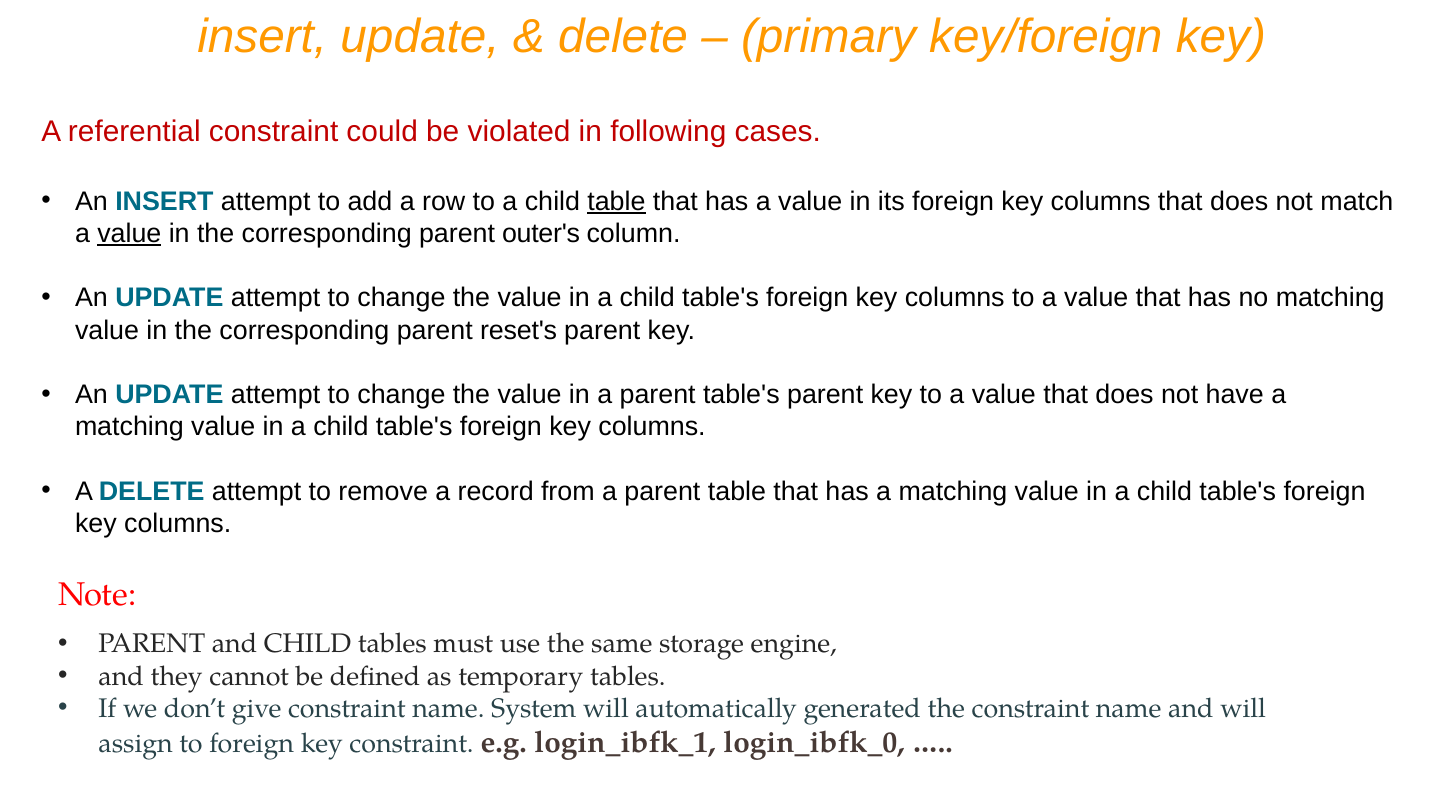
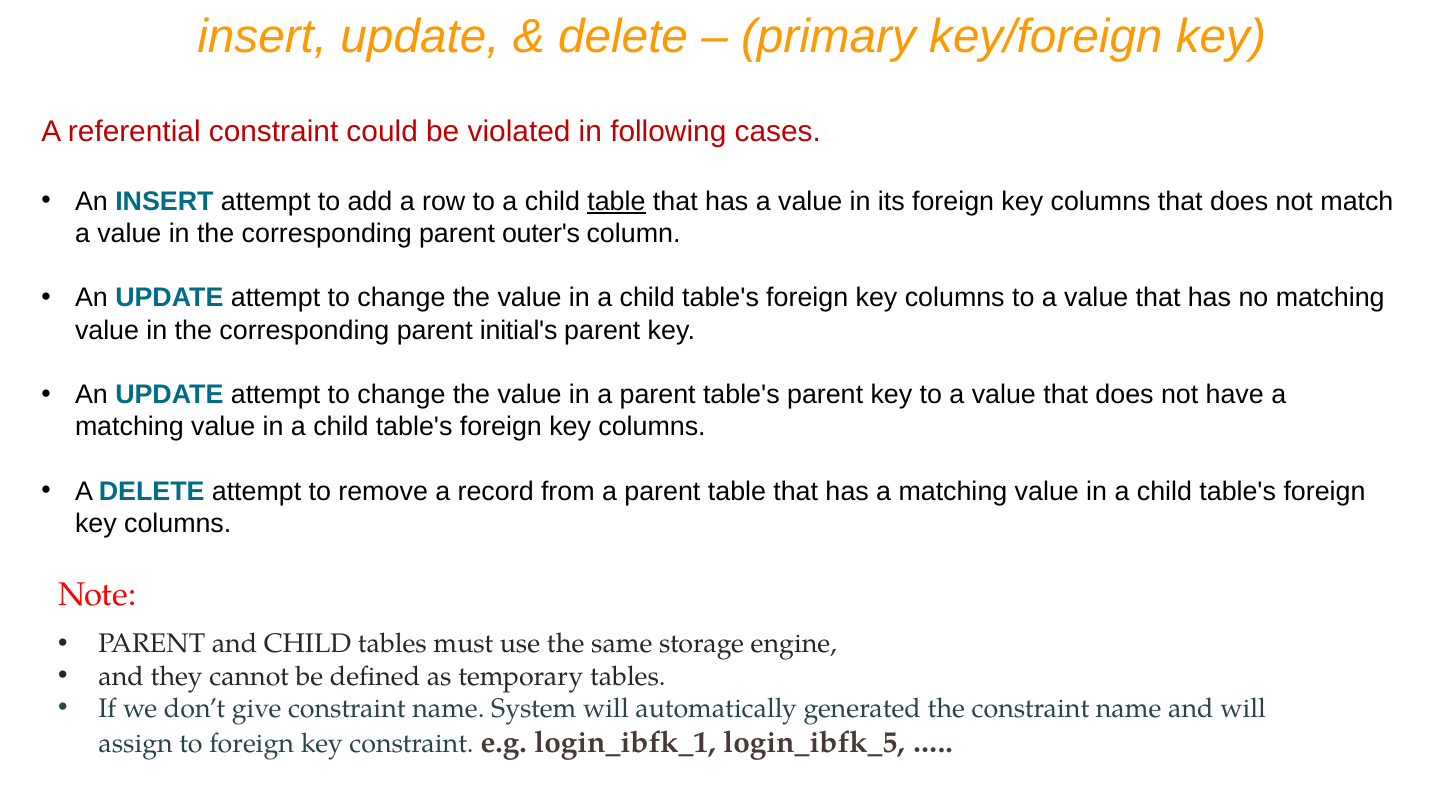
value underline: present -> none (129, 234)
reset's: reset's -> initial's (519, 330)
login_ibfk_0: login_ibfk_0 -> login_ibfk_5 (814, 743)
